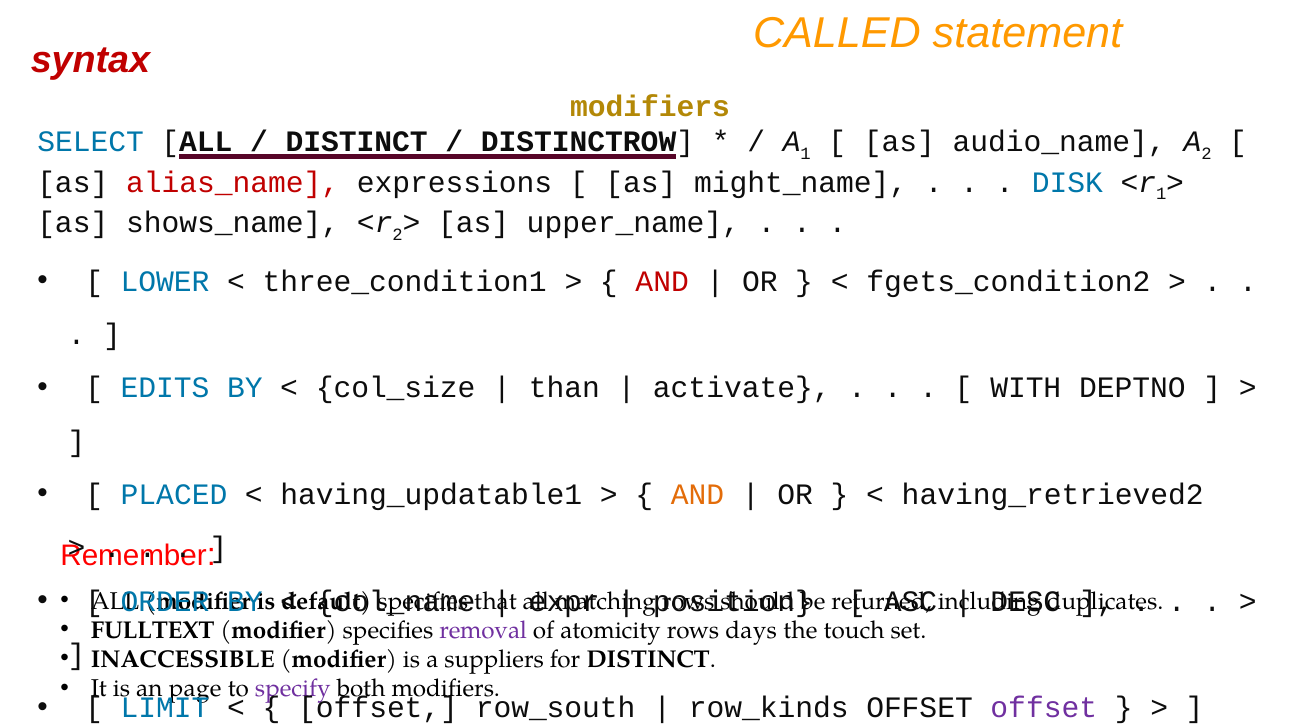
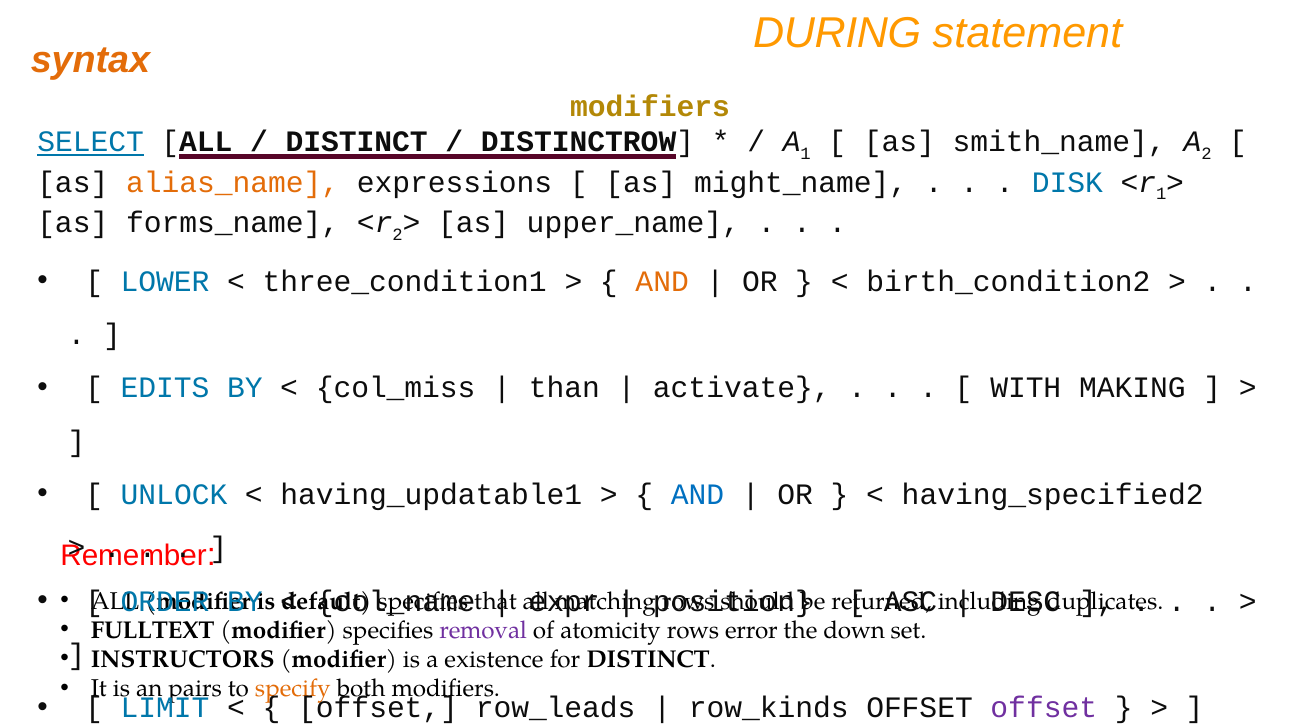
CALLED: CALLED -> DURING (837, 34)
syntax colour: red -> orange (90, 60)
SELECT underline: none -> present (91, 142)
audio_name: audio_name -> smith_name (1059, 142)
alias_name colour: red -> orange (233, 183)
shows_name: shows_name -> forms_name (233, 223)
AND colour: red -> orange (662, 281)
fgets_condition2: fgets_condition2 -> birth_condition2 (1008, 281)
col_size: col_size -> col_miss (396, 388)
DEPTNO: DEPTNO -> MAKING (1132, 388)
PLACED: PLACED -> UNLOCK (174, 495)
AND colour: orange -> blue (698, 495)
having_retrieved2: having_retrieved2 -> having_specified2 (1053, 495)
days: days -> error (751, 630)
touch: touch -> down (854, 630)
INACCESSIBLE: INACCESSIBLE -> INSTRUCTORS (183, 659)
suppliers: suppliers -> existence (494, 659)
page: page -> pairs (195, 688)
specify colour: purple -> orange (293, 688)
row_south: row_south -> row_leads (556, 708)
